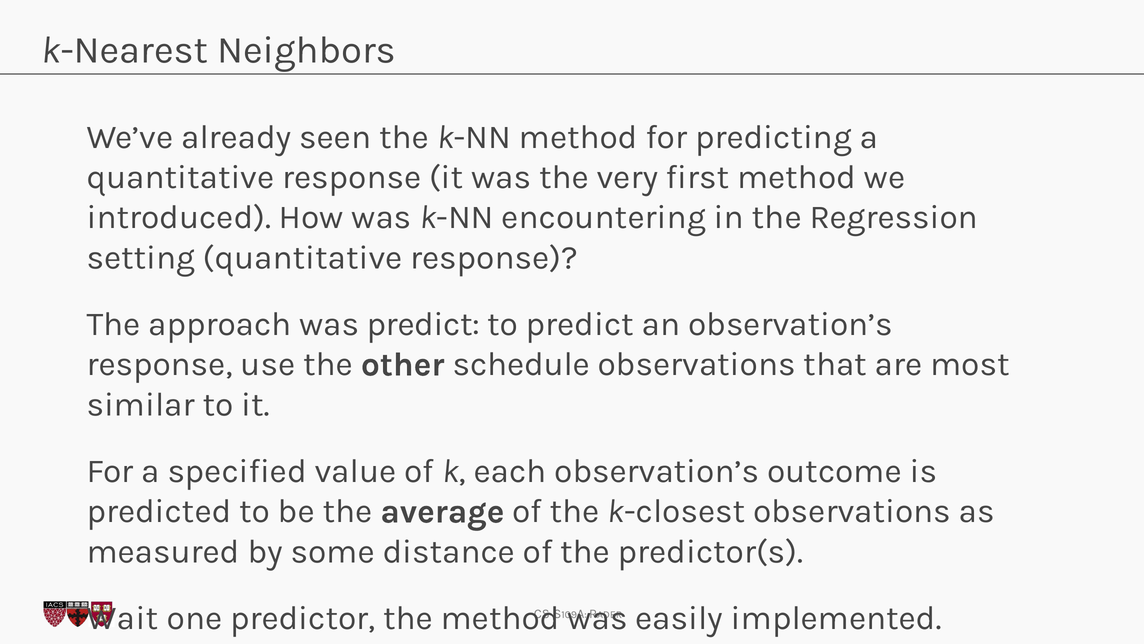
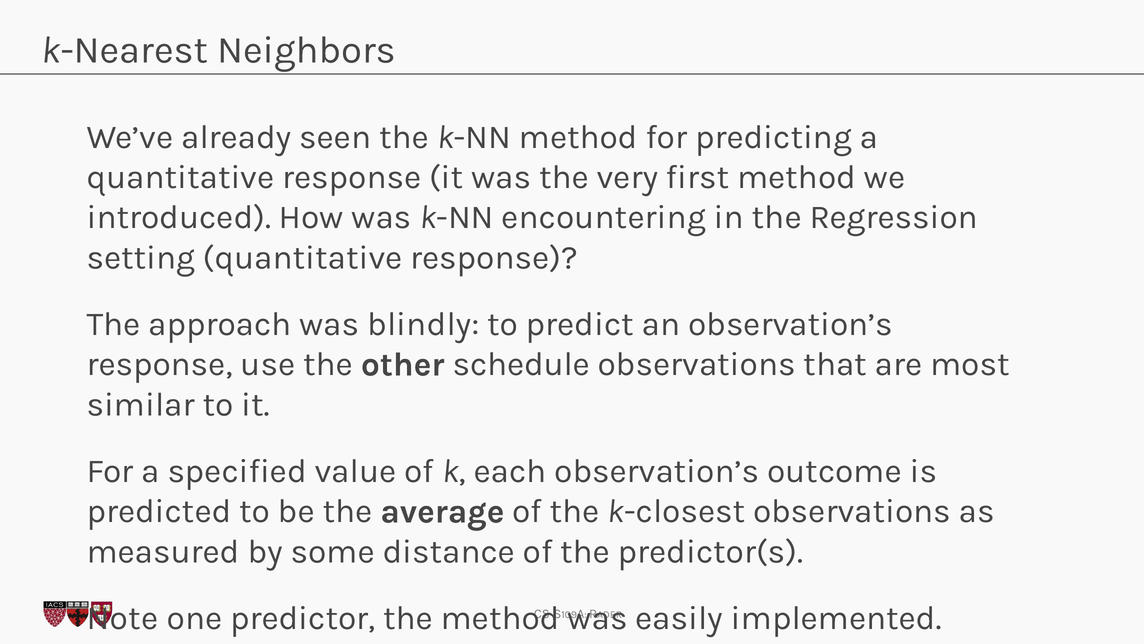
was predict: predict -> blindly (423, 324)
Wait: Wait -> Note (123, 618)
